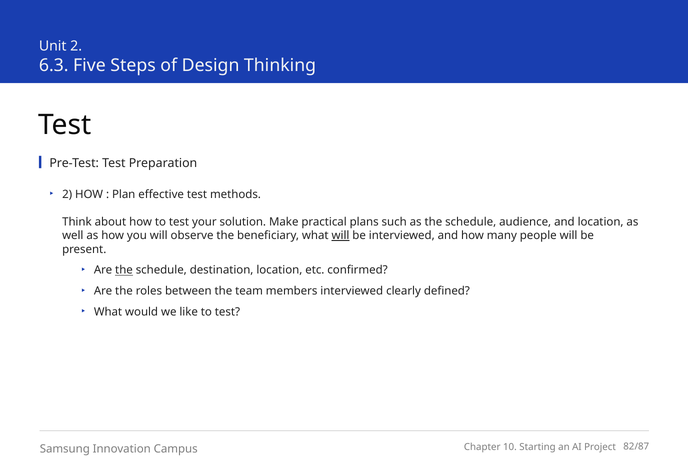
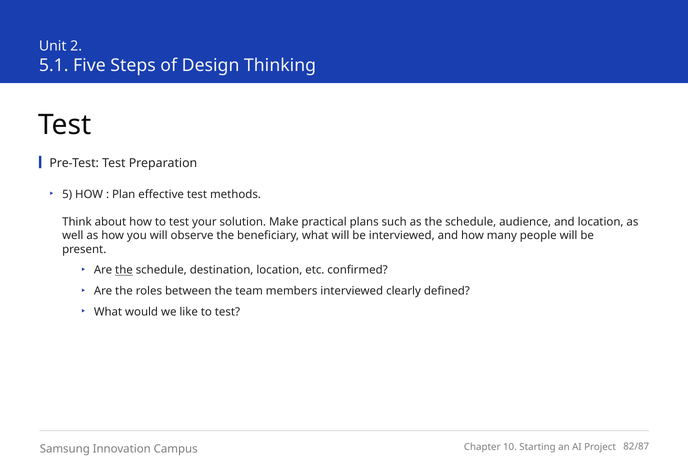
6.3: 6.3 -> 5.1 (54, 65)
2: 2 -> 5 (67, 194)
will underline: present -> none (340, 236)
